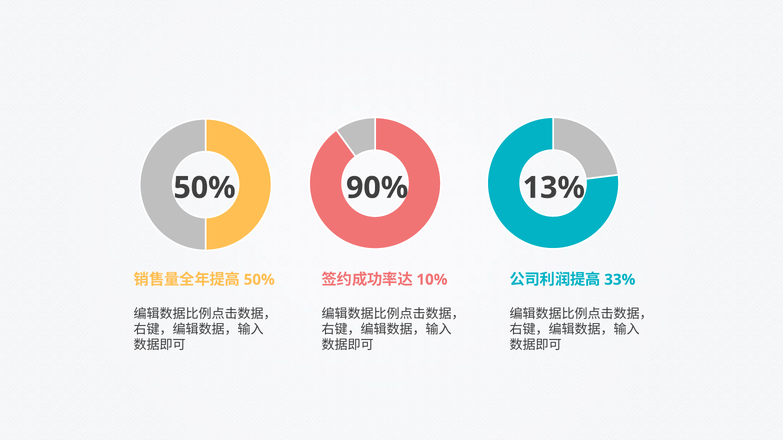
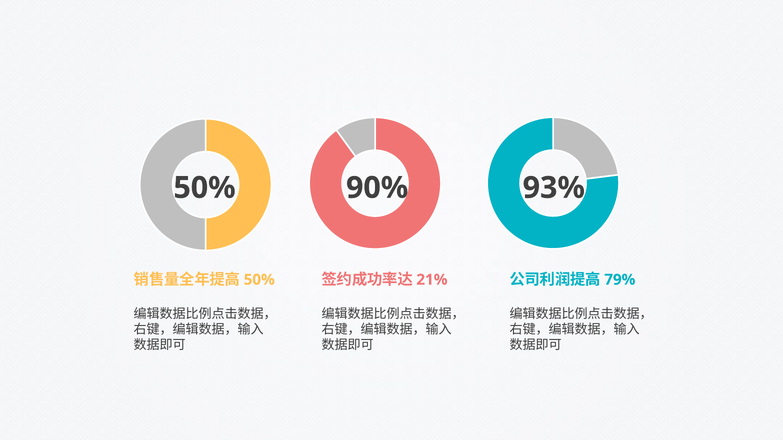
13%: 13% -> 93% (554, 188)
10%: 10% -> 21% (432, 280)
33%: 33% -> 79% (620, 280)
